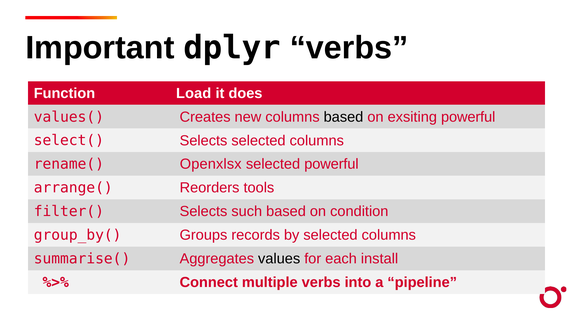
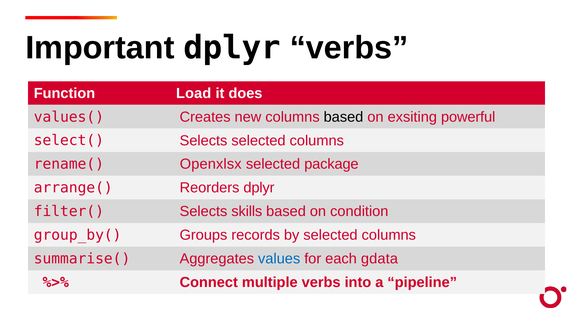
selected powerful: powerful -> package (331, 164)
Reorders tools: tools -> dplyr (259, 188)
such: such -> skills (247, 211)
values colour: black -> blue (279, 259)
install: install -> gdata (379, 259)
